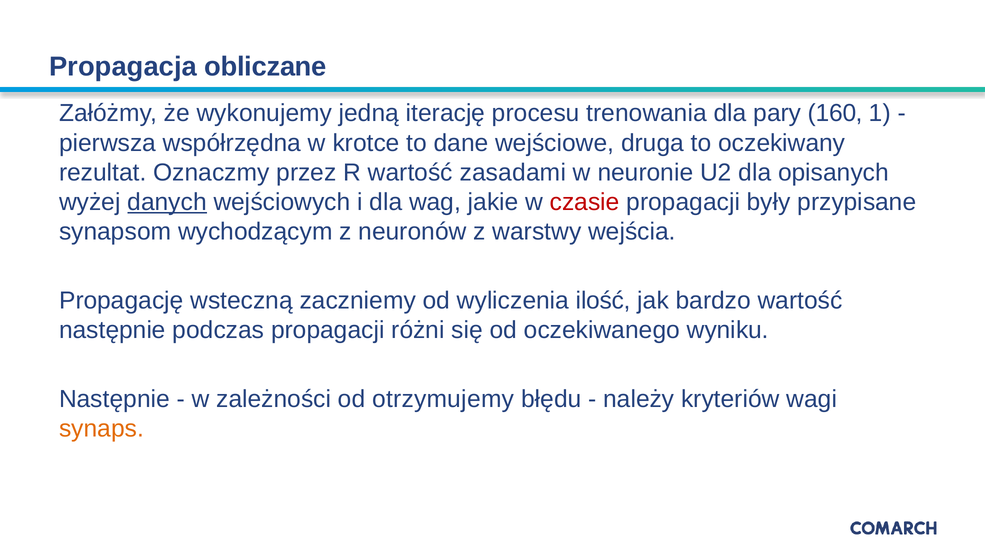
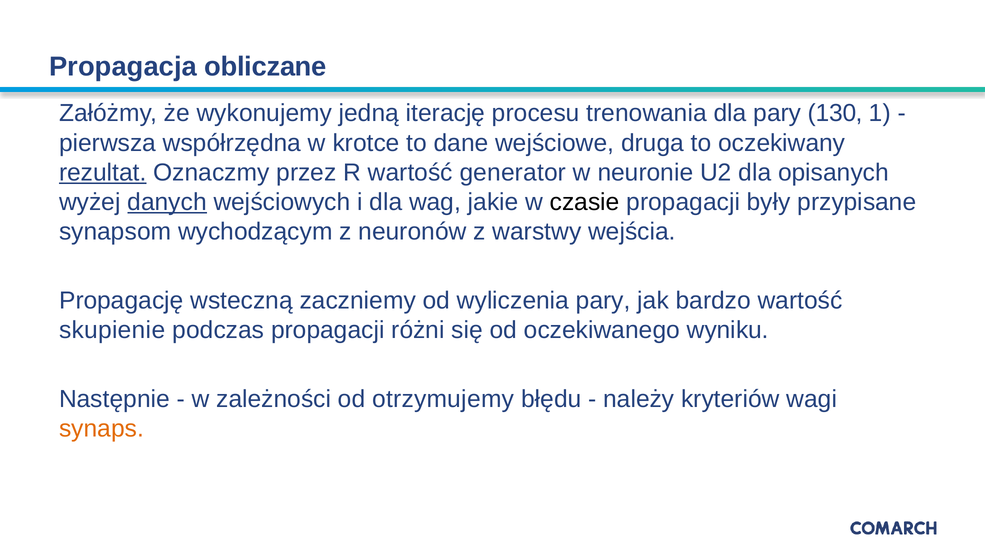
160: 160 -> 130 (835, 113)
rezultat underline: none -> present (103, 172)
zasadami: zasadami -> generator (513, 172)
czasie colour: red -> black (585, 202)
wyliczenia ilość: ilość -> pary (603, 301)
następnie: następnie -> skupienie (112, 330)
